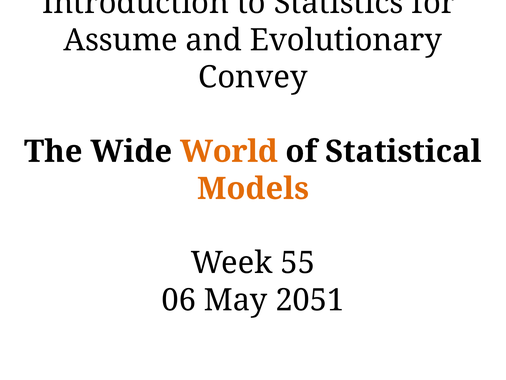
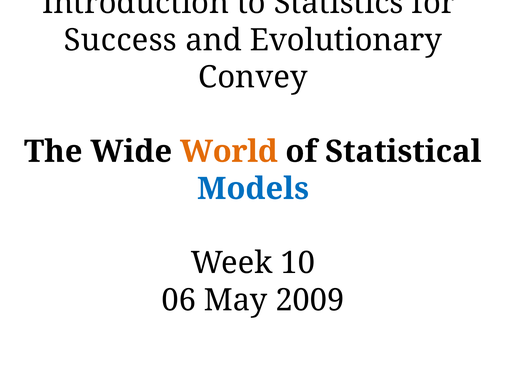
Assume: Assume -> Success (120, 40)
Models colour: orange -> blue (253, 189)
55: 55 -> 10 (298, 263)
2051: 2051 -> 2009 (310, 300)
